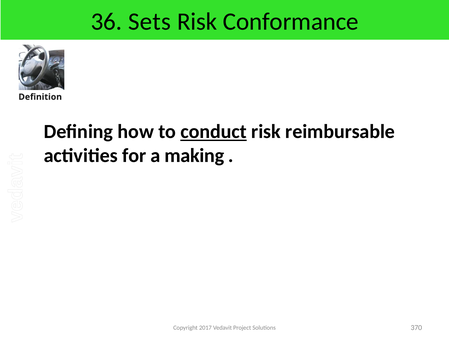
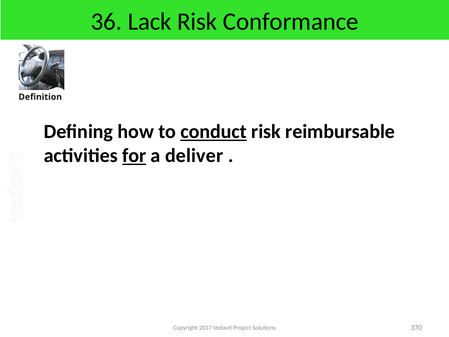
Sets: Sets -> Lack (150, 22)
for underline: none -> present (134, 156)
making: making -> deliver (194, 156)
